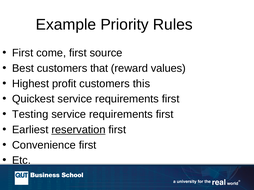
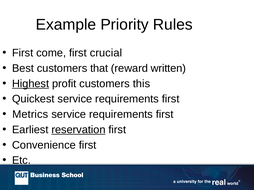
source: source -> crucial (106, 53)
values: values -> written (168, 68)
Highest underline: none -> present (31, 84)
Testing: Testing -> Metrics (30, 115)
